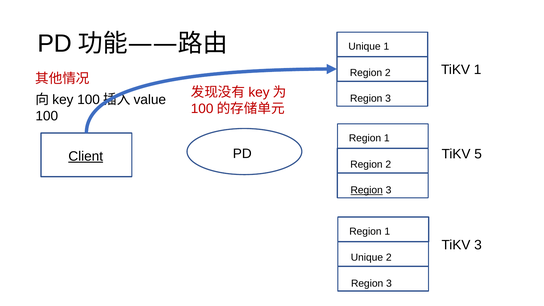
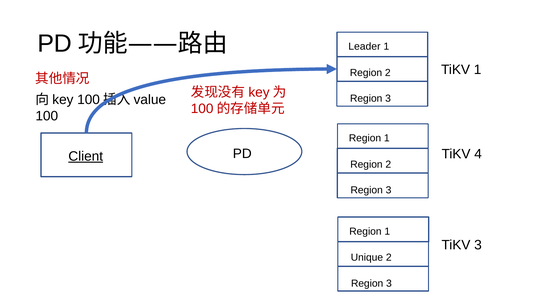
Unique: Unique -> Leader (364, 47)
5: 5 -> 4 (478, 154)
Region underline: present -> none (367, 190)
